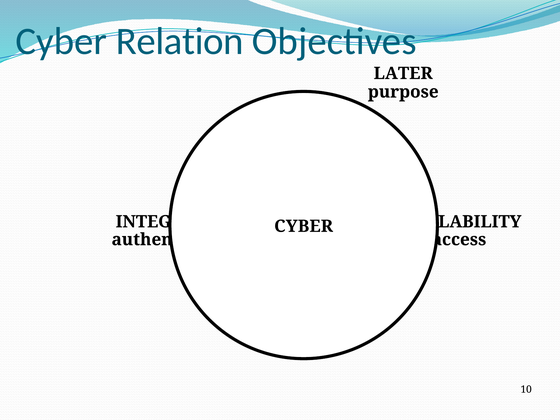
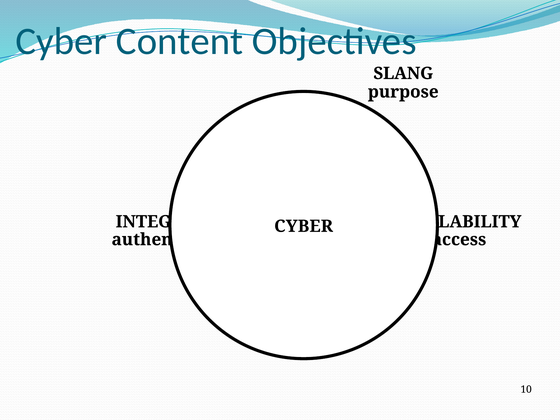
Relation: Relation -> Content (180, 41)
LATER: LATER -> SLANG (403, 73)
